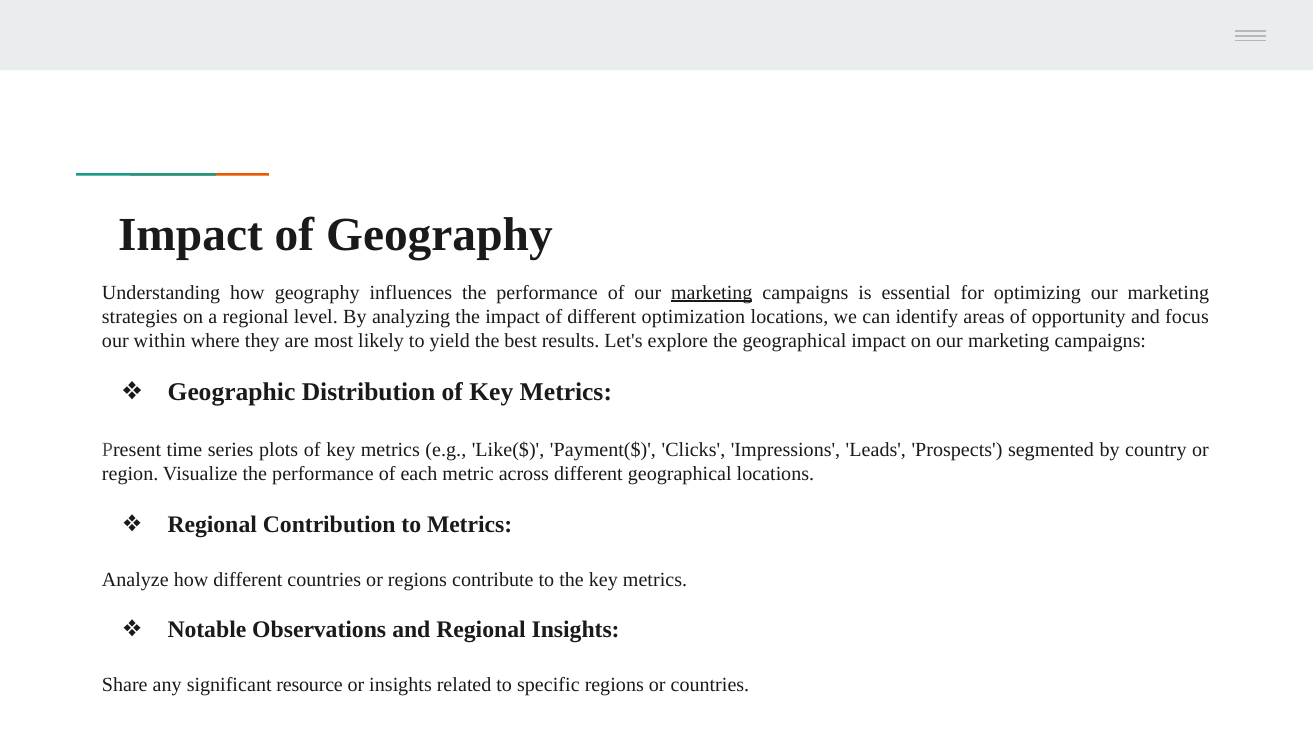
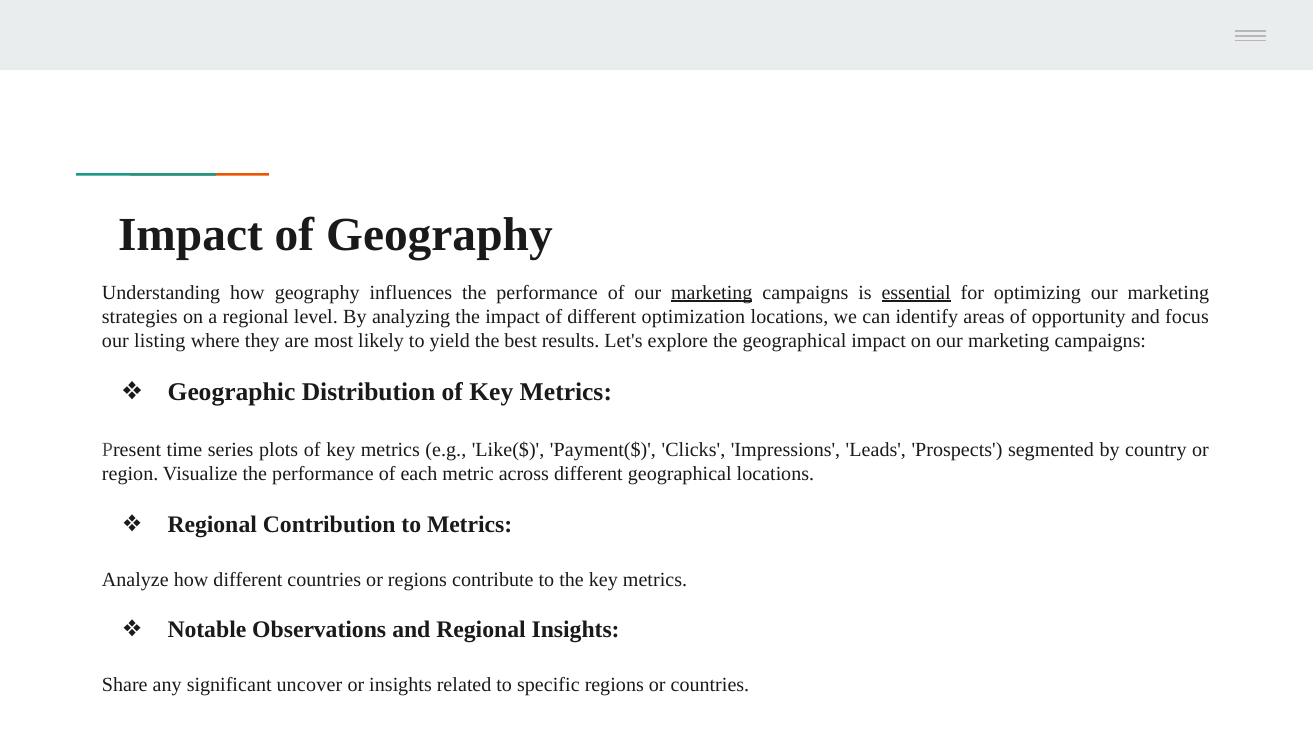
essential underline: none -> present (916, 292)
within: within -> listing (160, 340)
resource: resource -> uncover (309, 684)
